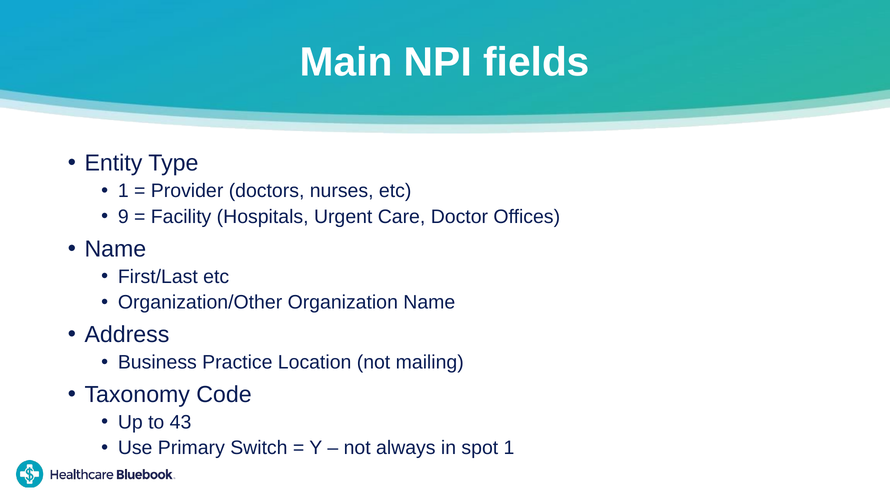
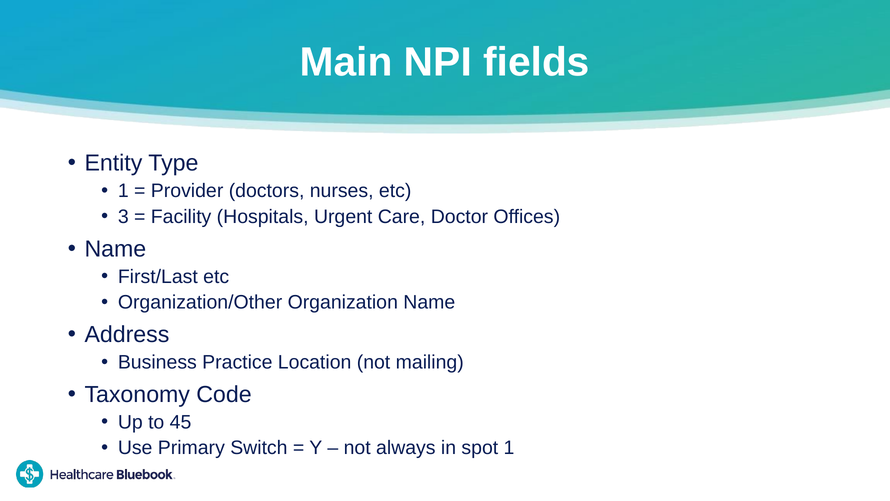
9: 9 -> 3 (123, 216)
43: 43 -> 45 (181, 422)
